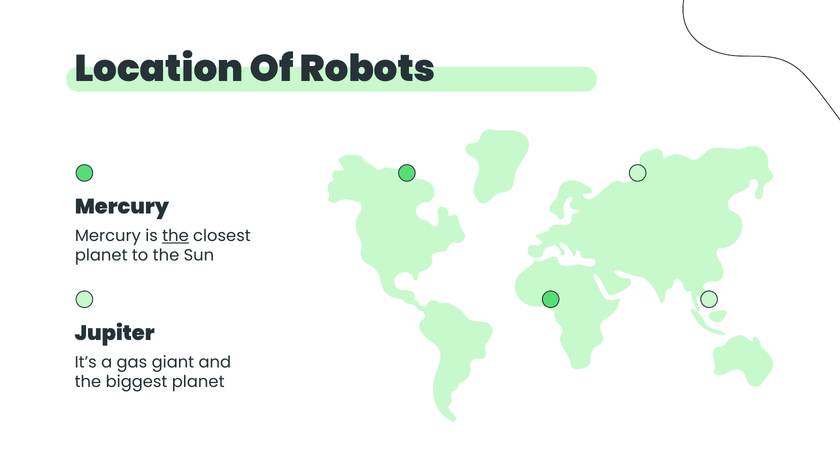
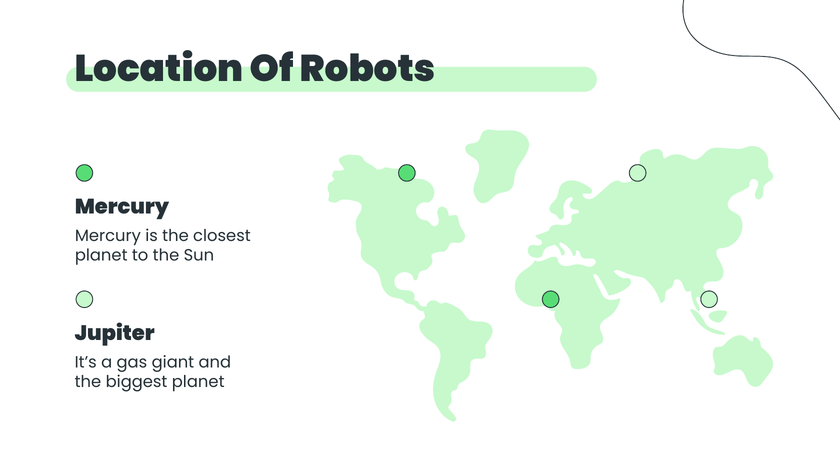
the underline: present -> none (175, 236)
